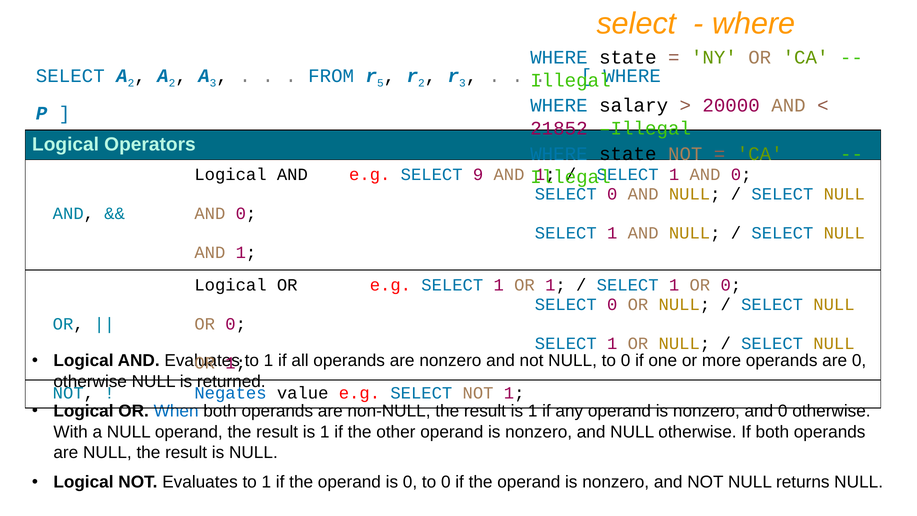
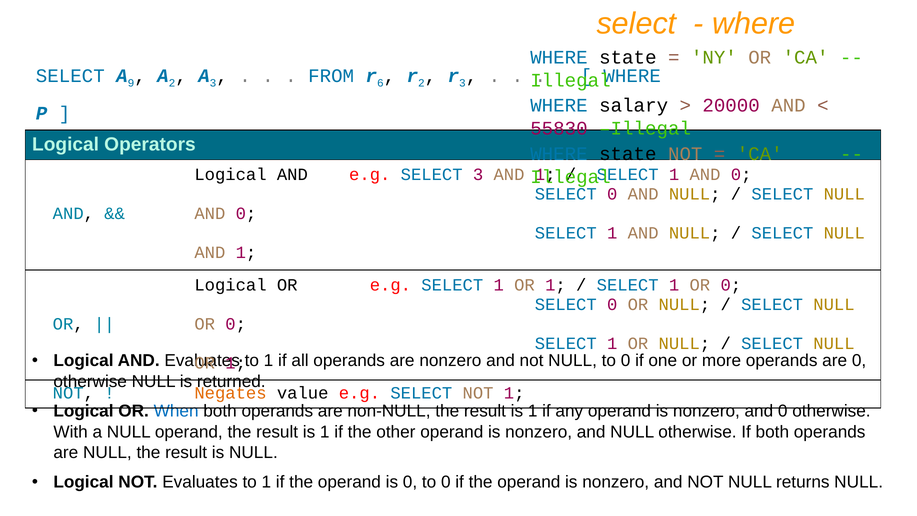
SELECT A 2: 2 -> 9 (131, 83)
5: 5 -> 6 (380, 83)
21852: 21852 -> 55830 (559, 129)
SELECT 9: 9 -> 3 (478, 175)
Negates colour: blue -> orange (230, 393)
